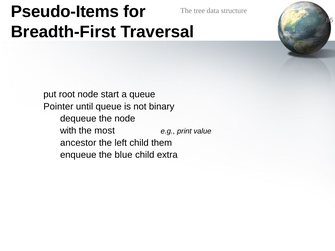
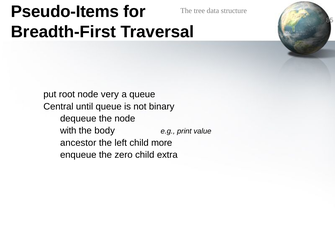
start: start -> very (110, 94)
Pointer: Pointer -> Central (58, 107)
most: most -> body (105, 131)
them: them -> more (162, 143)
blue: blue -> zero (124, 155)
